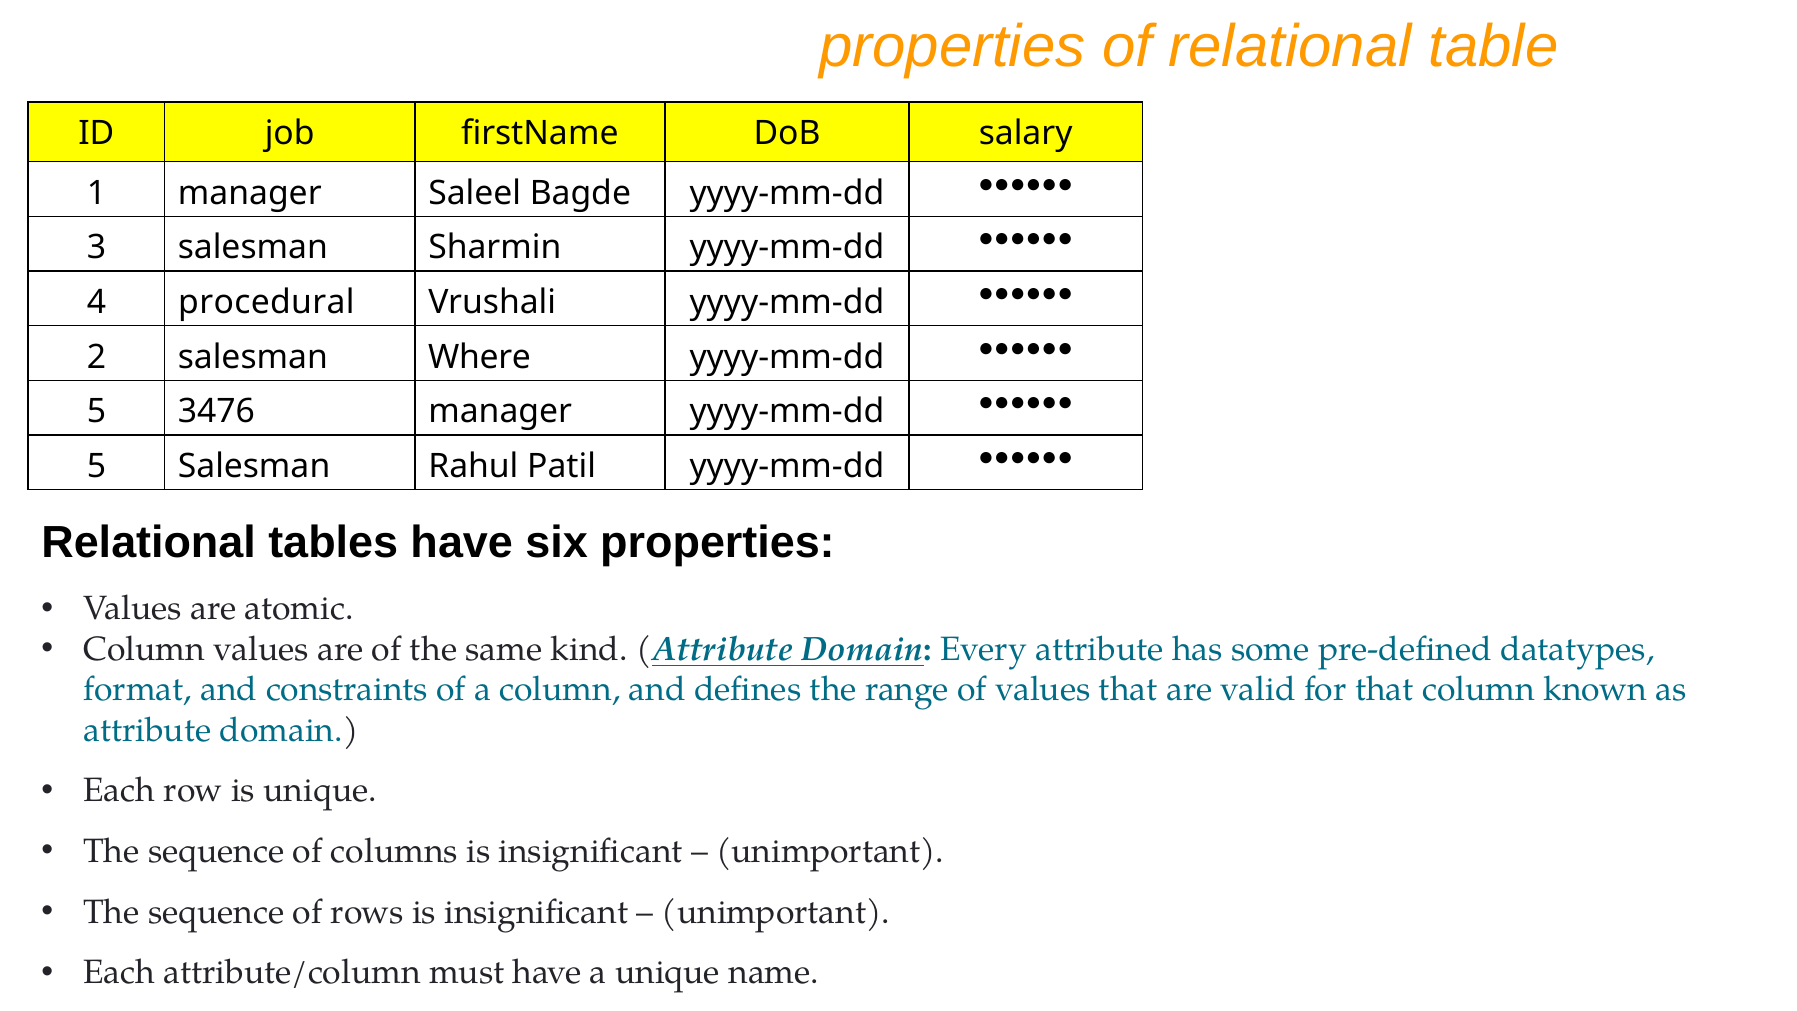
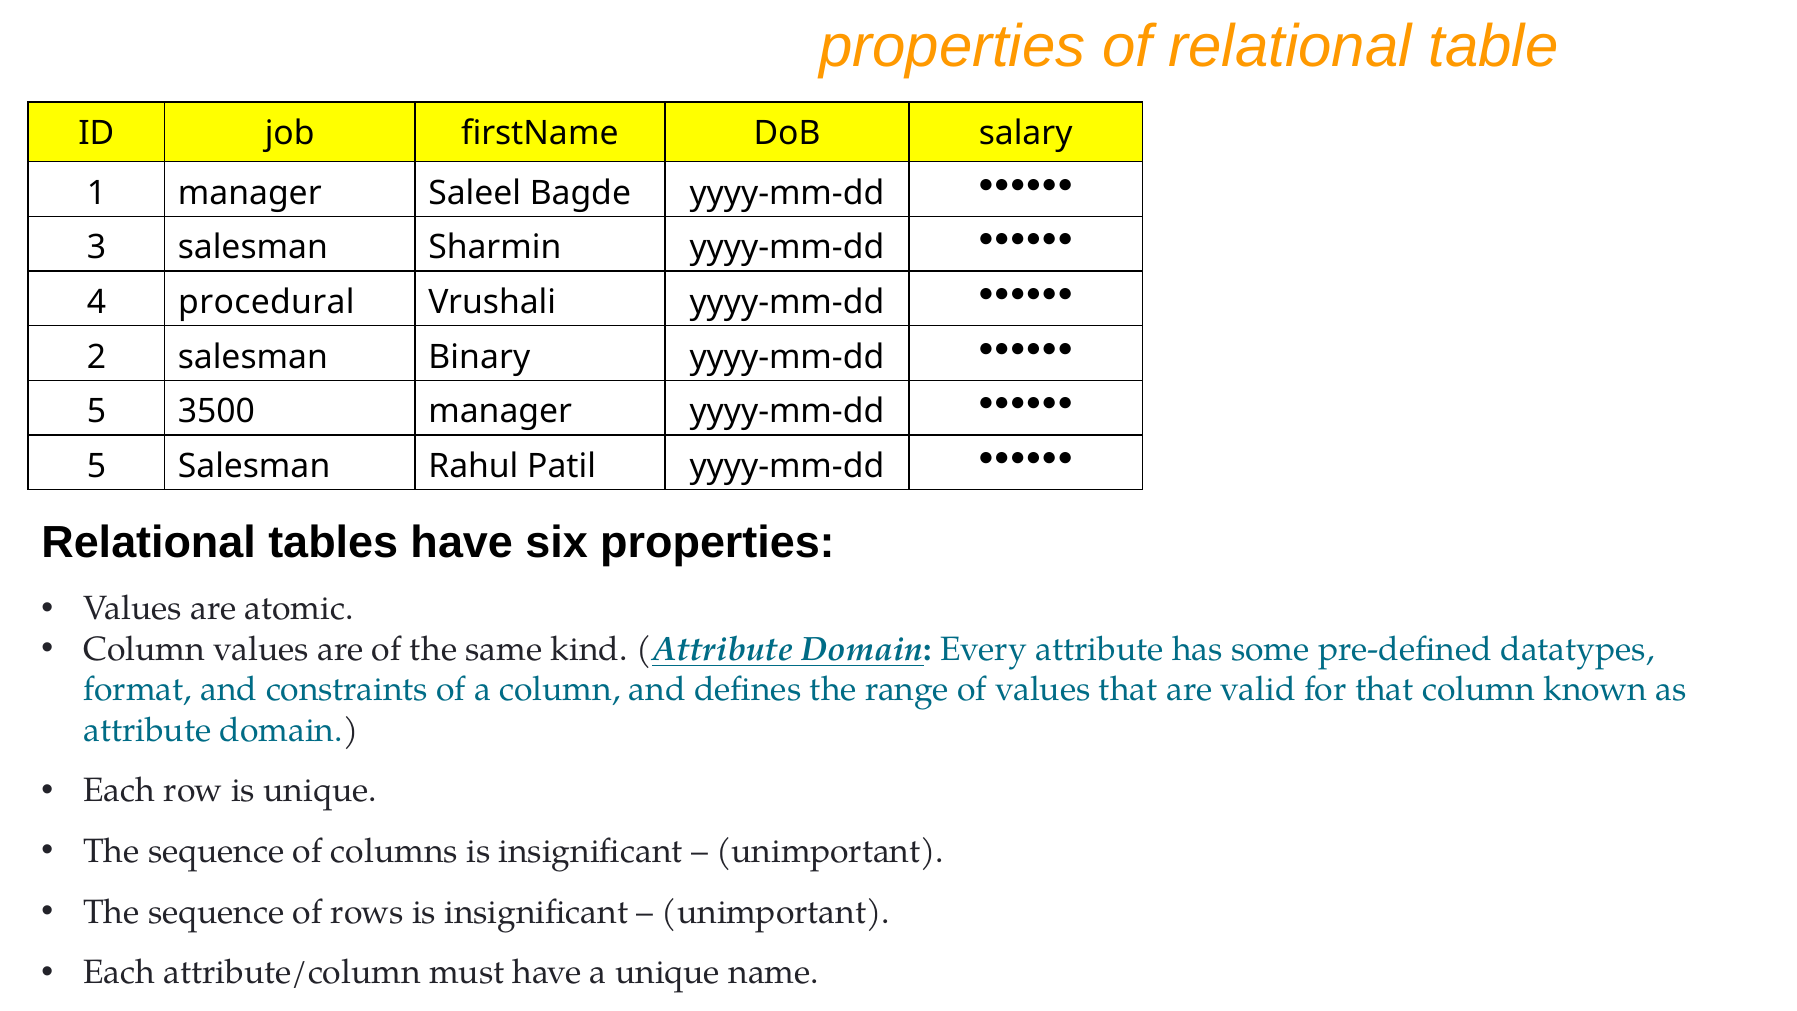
Where: Where -> Binary (479, 357)
3476: 3476 -> 3500 (216, 412)
